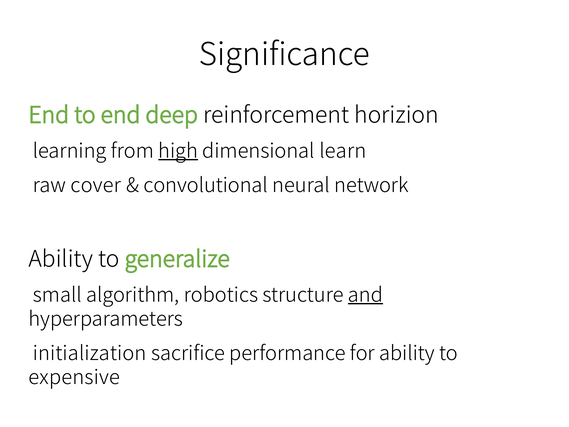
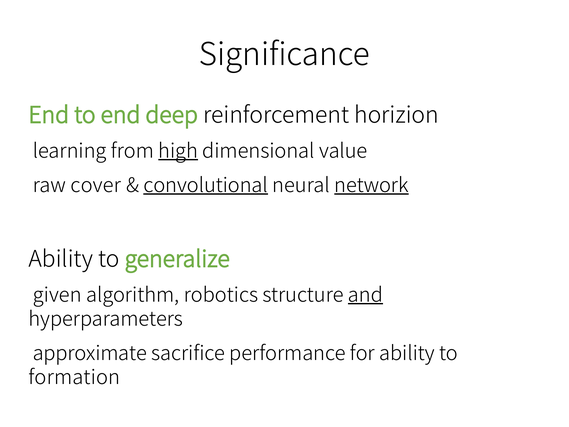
learn: learn -> value (343, 151)
convolutional underline: none -> present (206, 185)
network underline: none -> present (371, 185)
small: small -> given (57, 295)
initialization: initialization -> approximate (90, 353)
expensive: expensive -> formation (74, 377)
